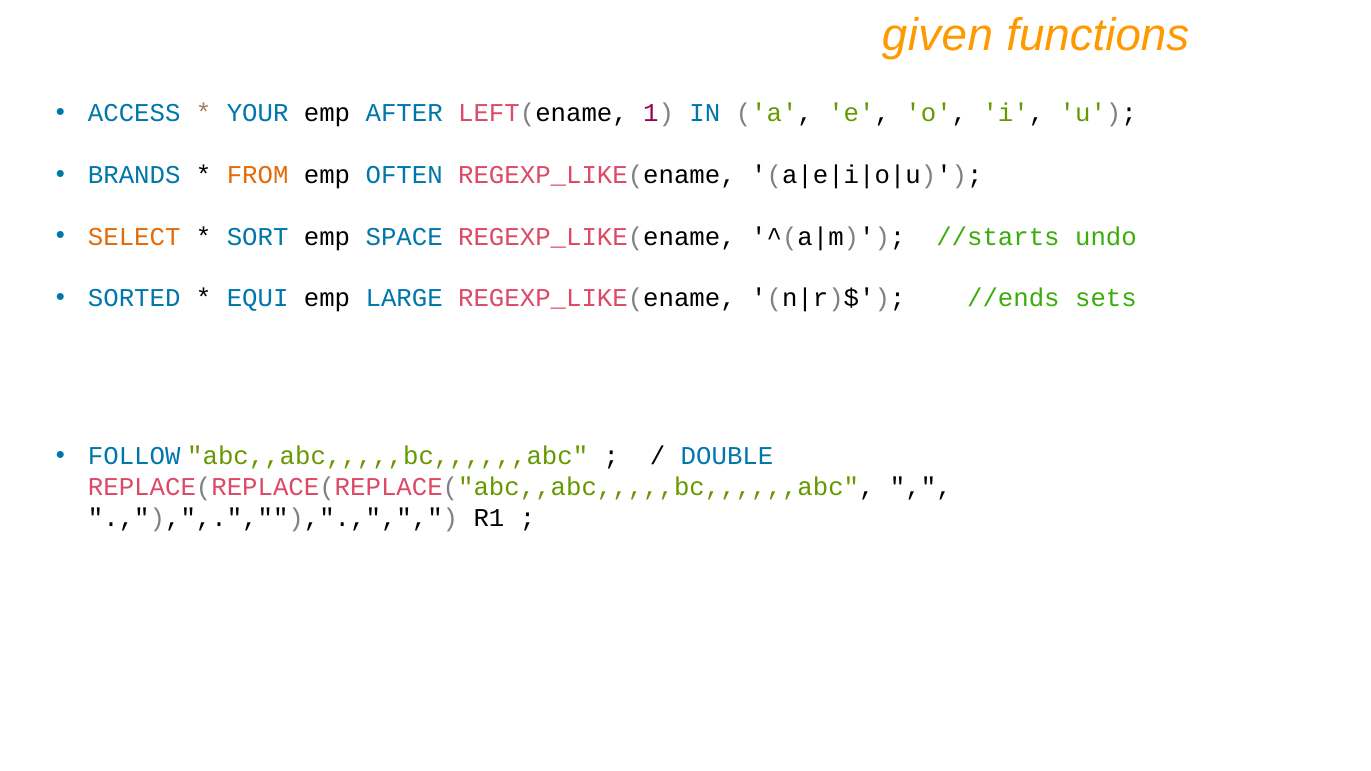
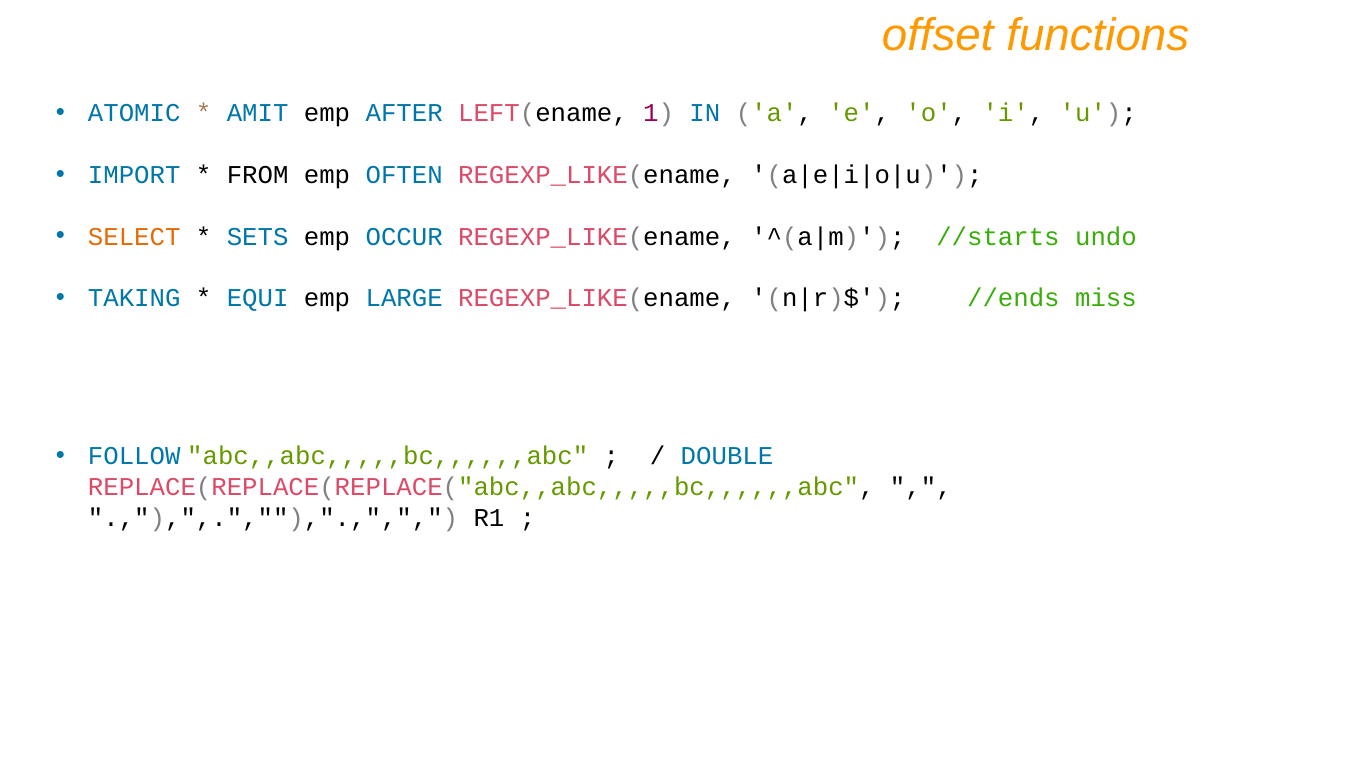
given: given -> offset (938, 36)
ACCESS: ACCESS -> ATOMIC (134, 113)
YOUR: YOUR -> AMIT (258, 113)
BRANDS: BRANDS -> IMPORT (134, 175)
FROM colour: orange -> black (258, 175)
SORT: SORT -> SETS (258, 237)
SPACE: SPACE -> OCCUR (404, 237)
SORTED: SORTED -> TAKING (134, 298)
sets: sets -> miss (1106, 298)
